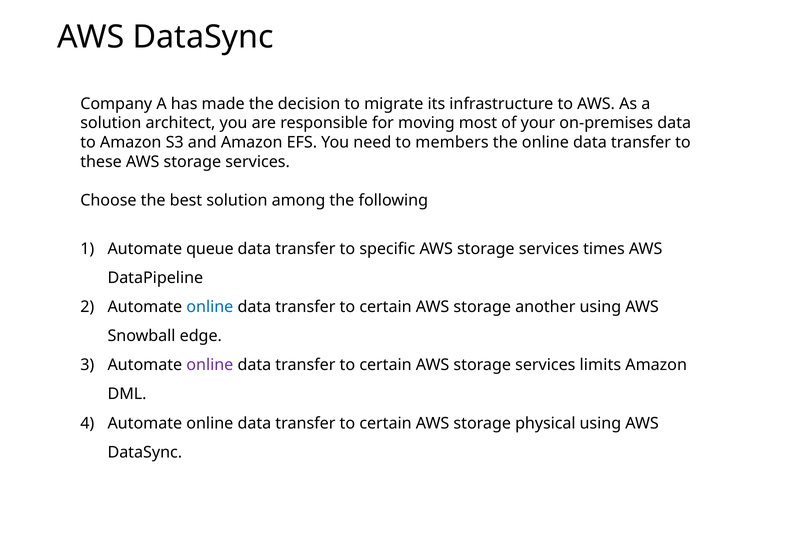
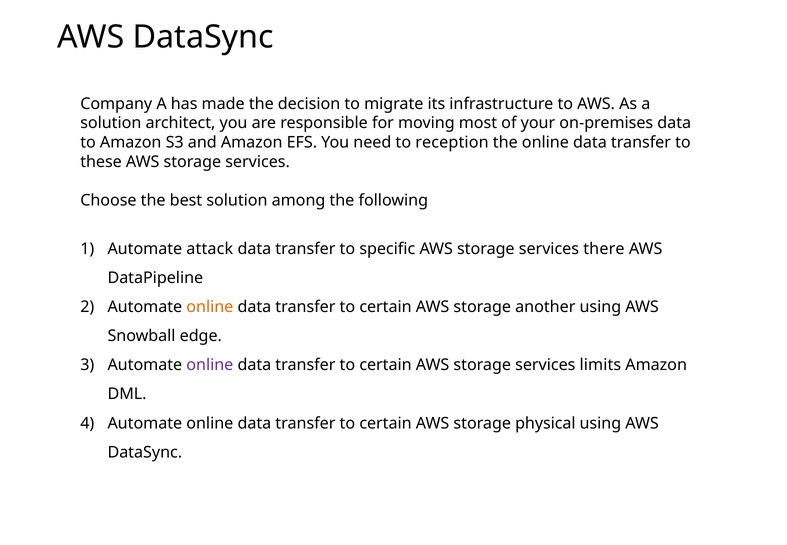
members: members -> reception (452, 142)
queue: queue -> attack (210, 249)
times: times -> there (604, 249)
online colour: blue -> orange (210, 307)
